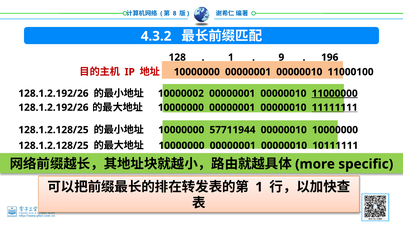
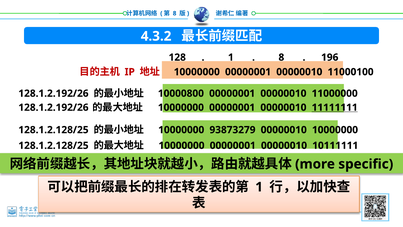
9: 9 -> 8 (281, 57)
10000002: 10000002 -> 10000800 (181, 93)
11000000 underline: present -> none (335, 93)
57711944: 57711944 -> 93873279 (232, 130)
